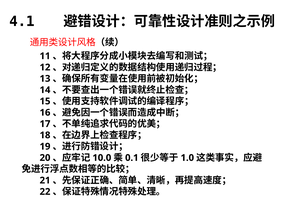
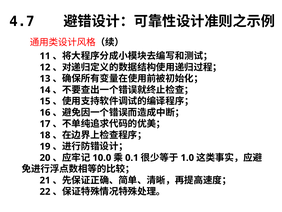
4.1: 4.1 -> 4.7 (22, 21)
